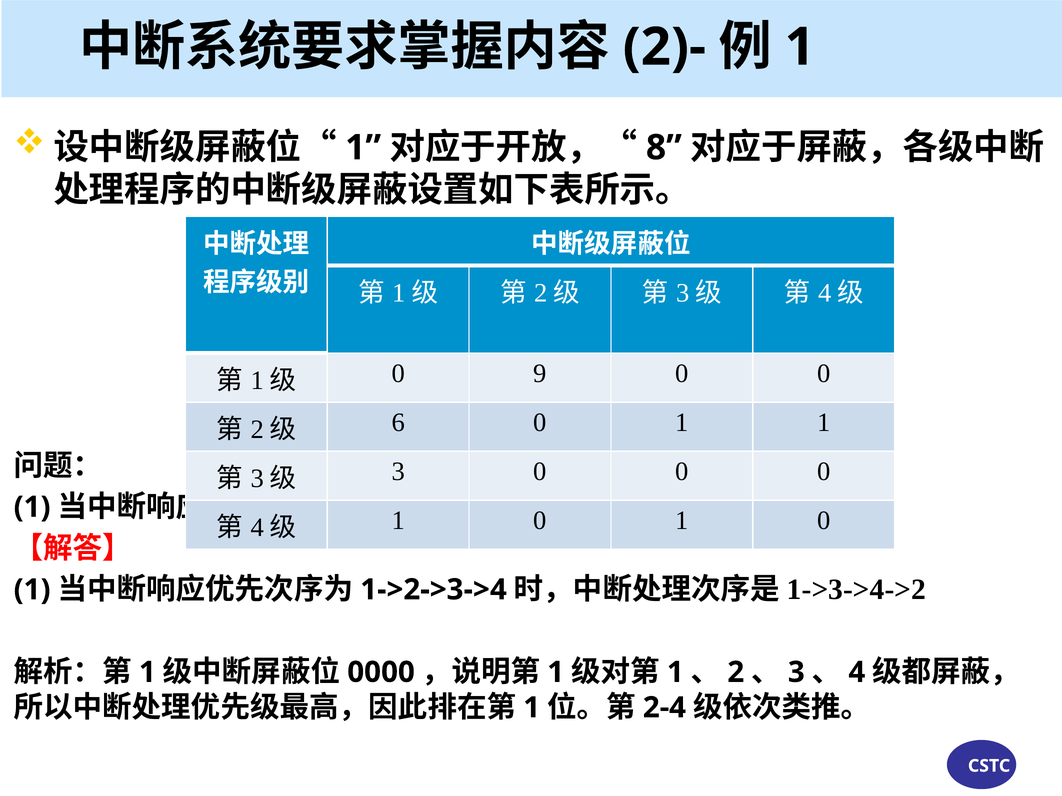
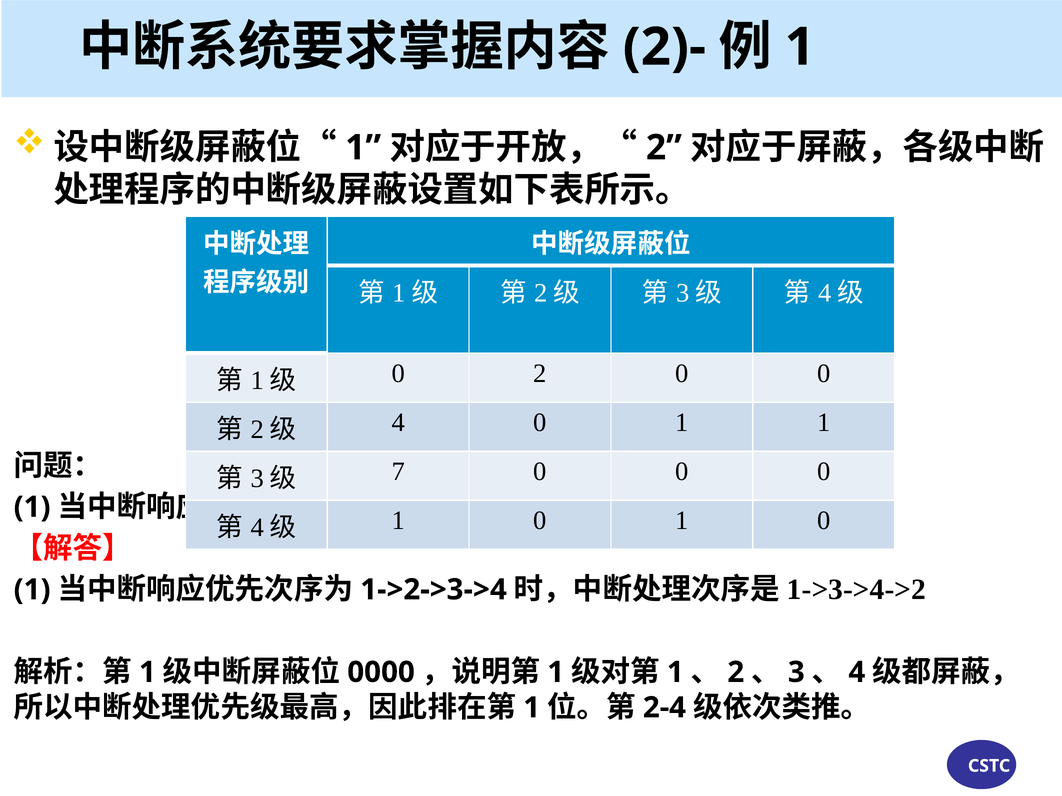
8: 8 -> 2 (664, 148)
0 9: 9 -> 2 (540, 374)
6: 6 -> 4 (398, 423)
3: 3 -> 7 (398, 472)
